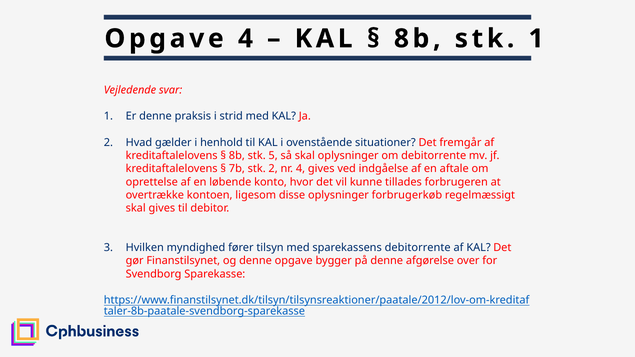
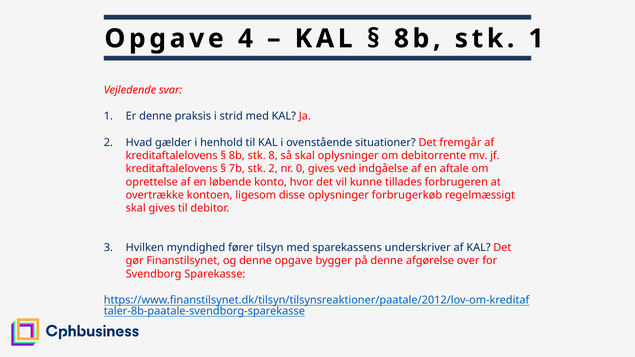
5: 5 -> 8 (273, 156)
nr 4: 4 -> 0 (300, 169)
sparekassens debitorrente: debitorrente -> underskriver (418, 248)
